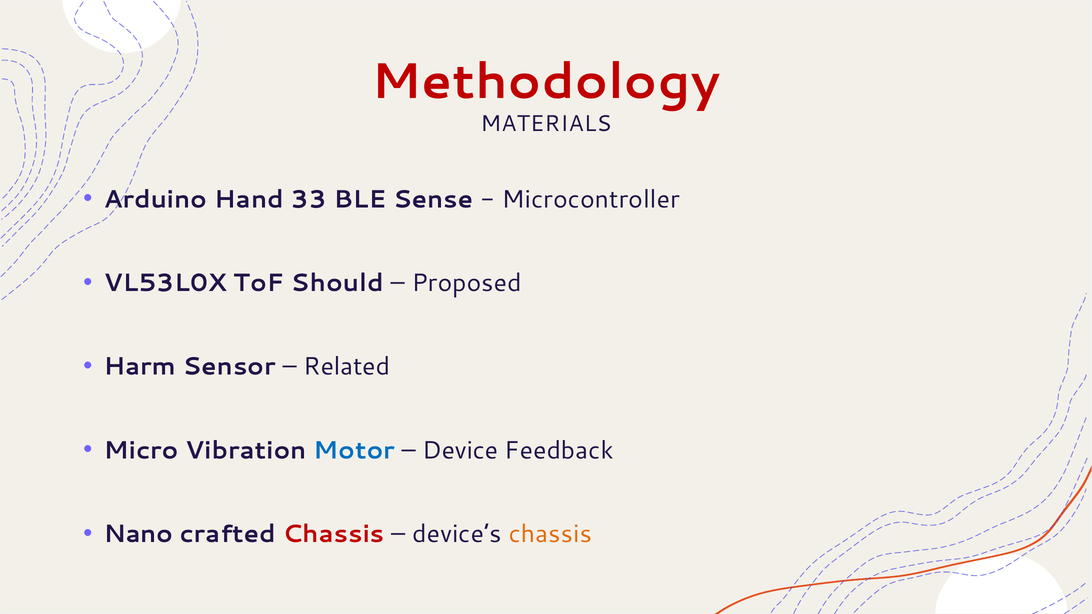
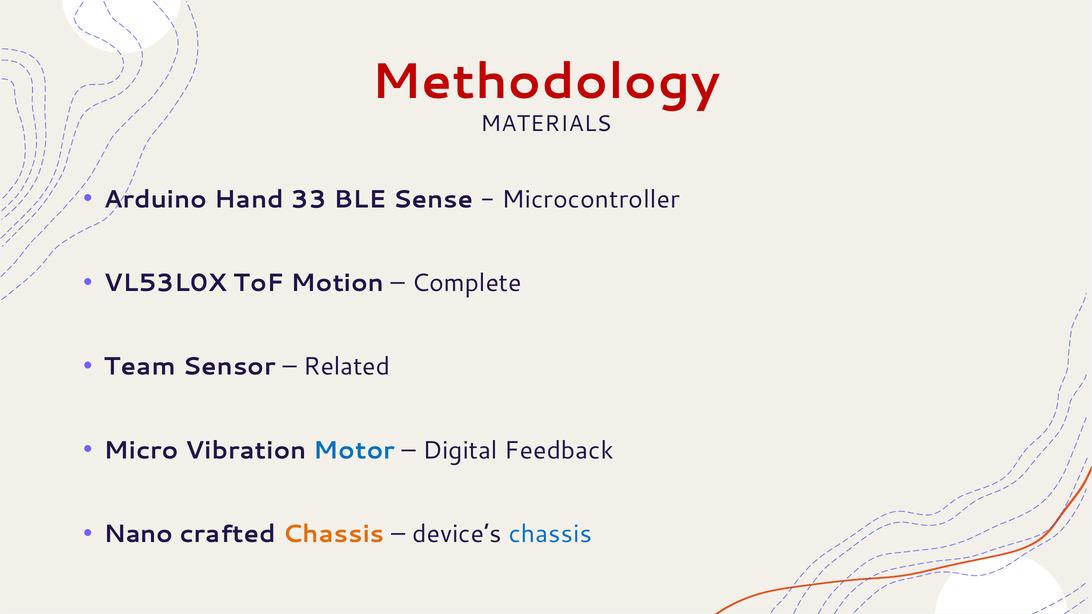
Should: Should -> Motion (337, 283)
Proposed: Proposed -> Complete (467, 283)
Harm: Harm -> Team (140, 367)
Device: Device -> Digital (460, 450)
Chassis colour: red -> orange (333, 534)
chassis colour: orange -> blue (550, 534)
